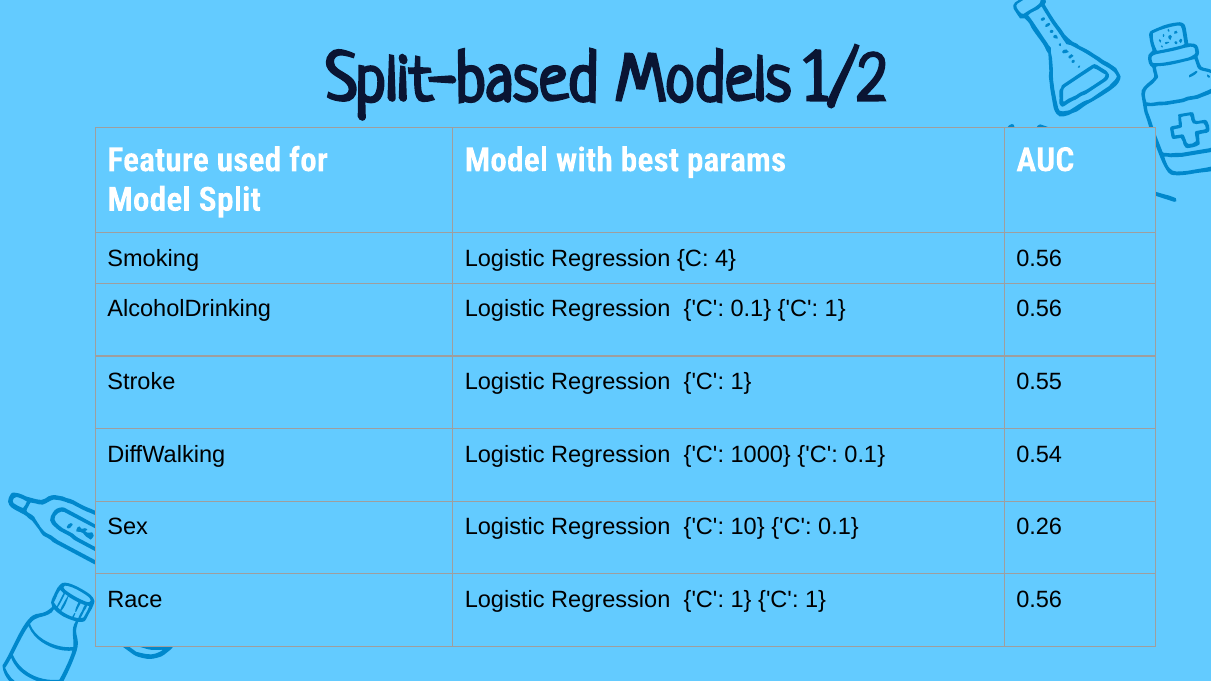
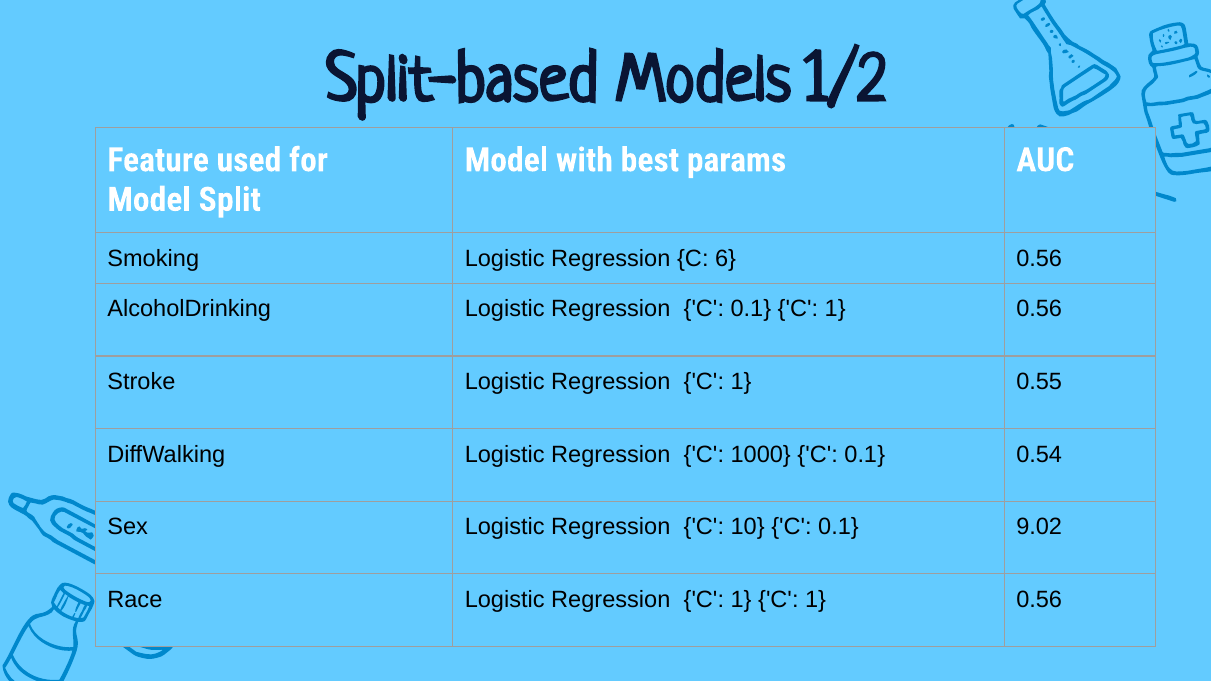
4: 4 -> 6 (726, 259)
0.26: 0.26 -> 9.02 (1039, 527)
